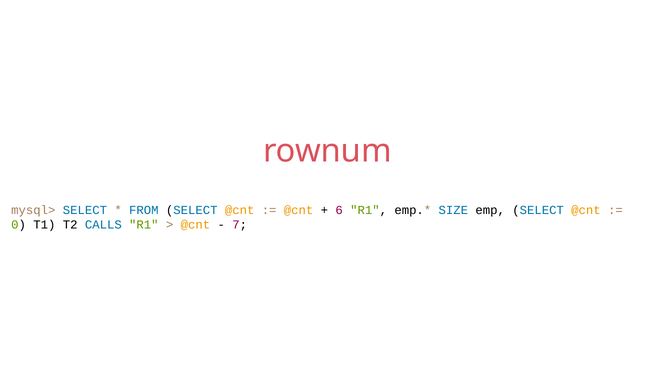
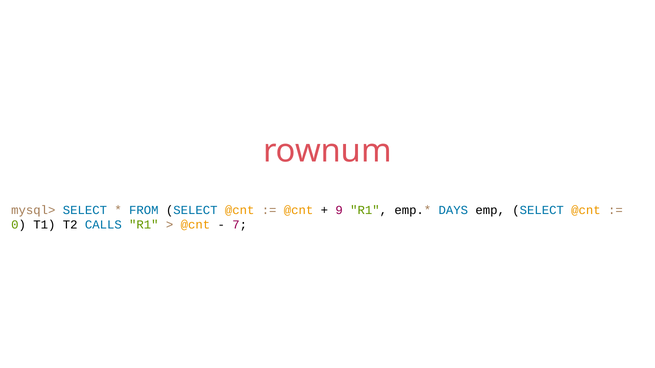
6: 6 -> 9 (339, 210)
SIZE: SIZE -> DAYS (453, 210)
